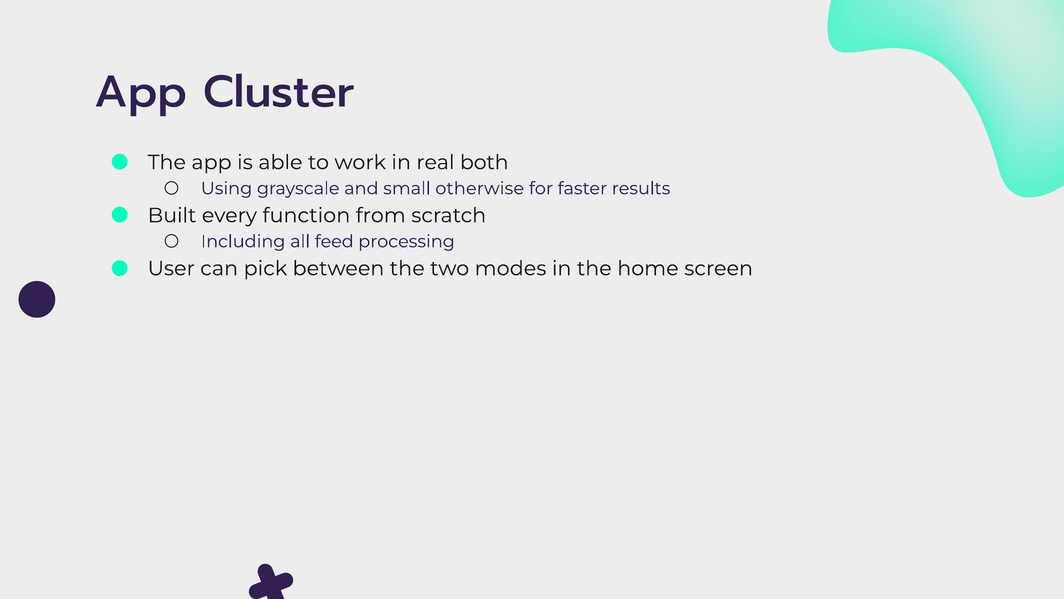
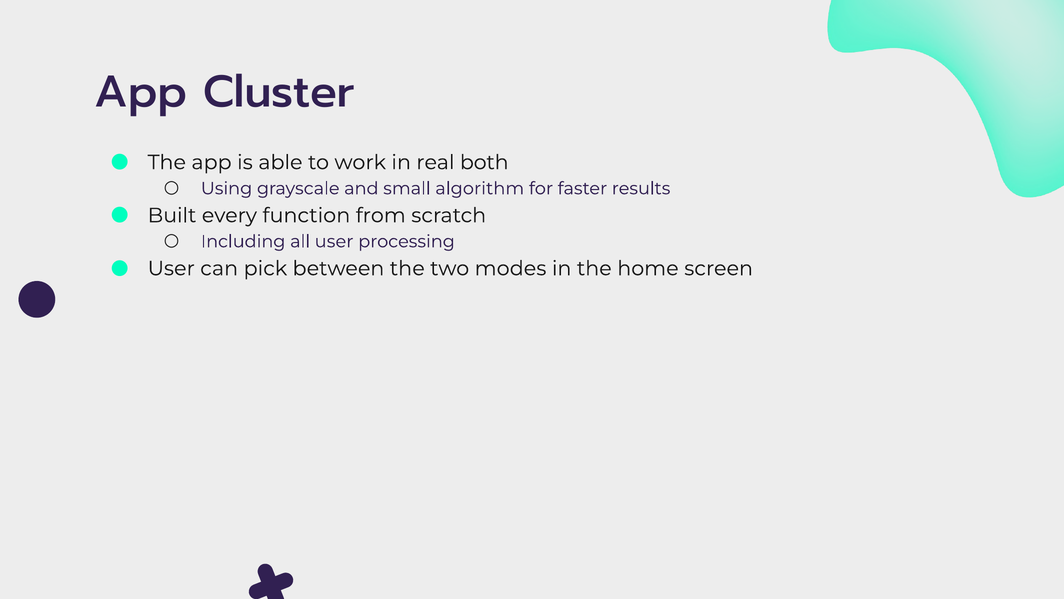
otherwise: otherwise -> algorithm (480, 188)
all feed: feed -> user (334, 241)
